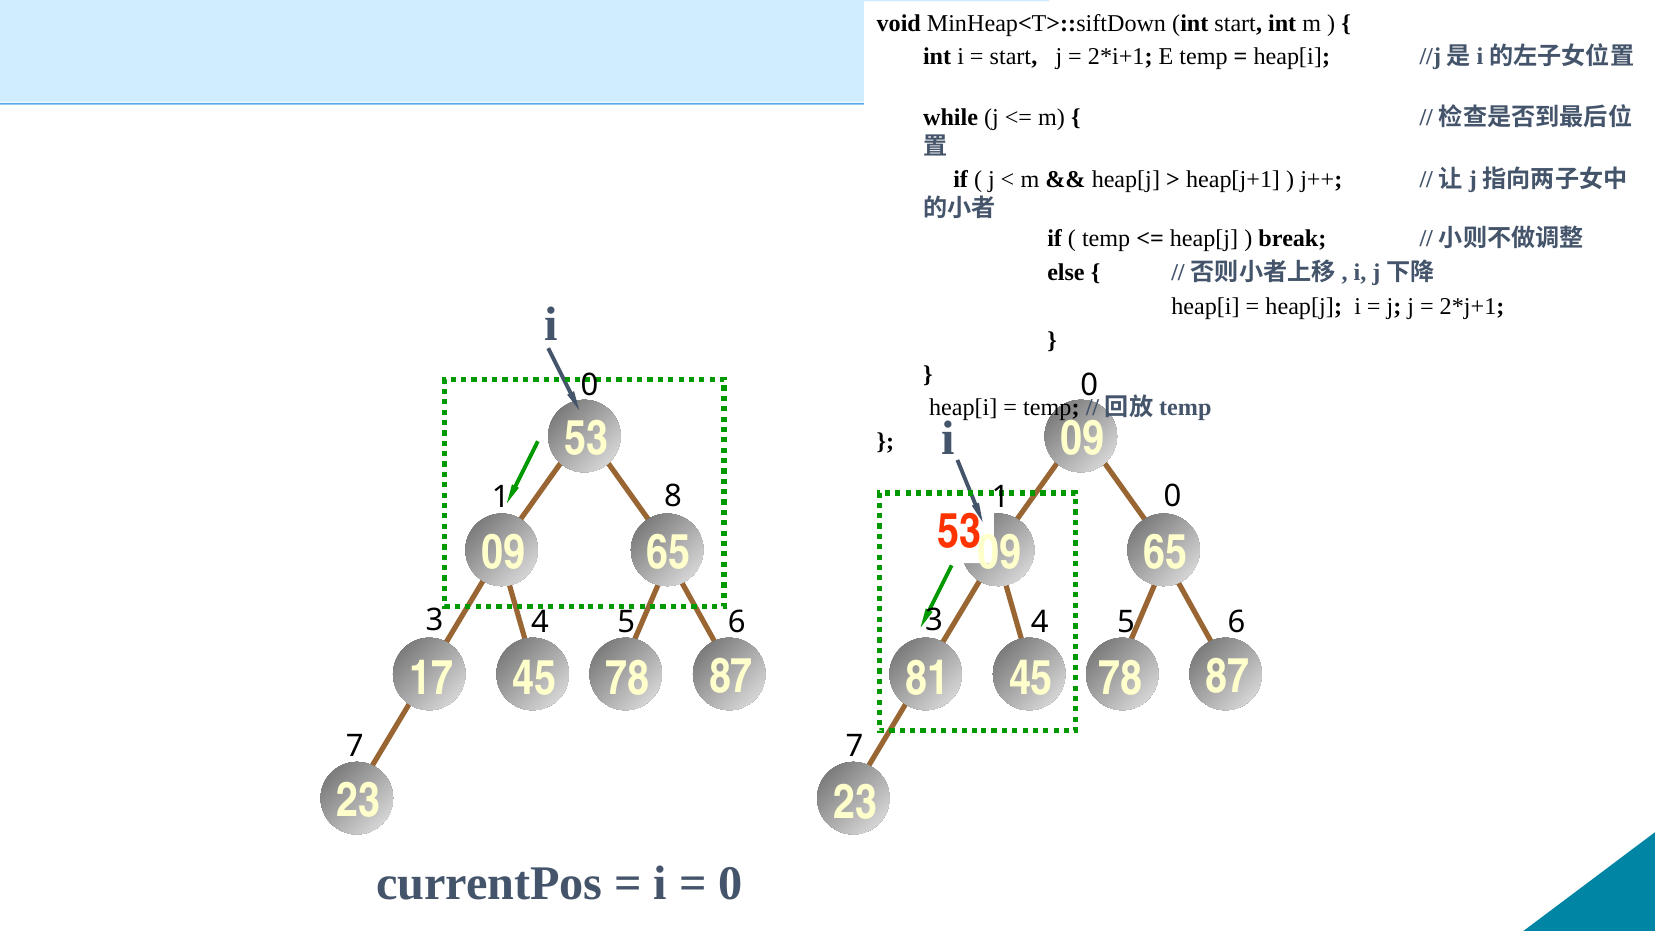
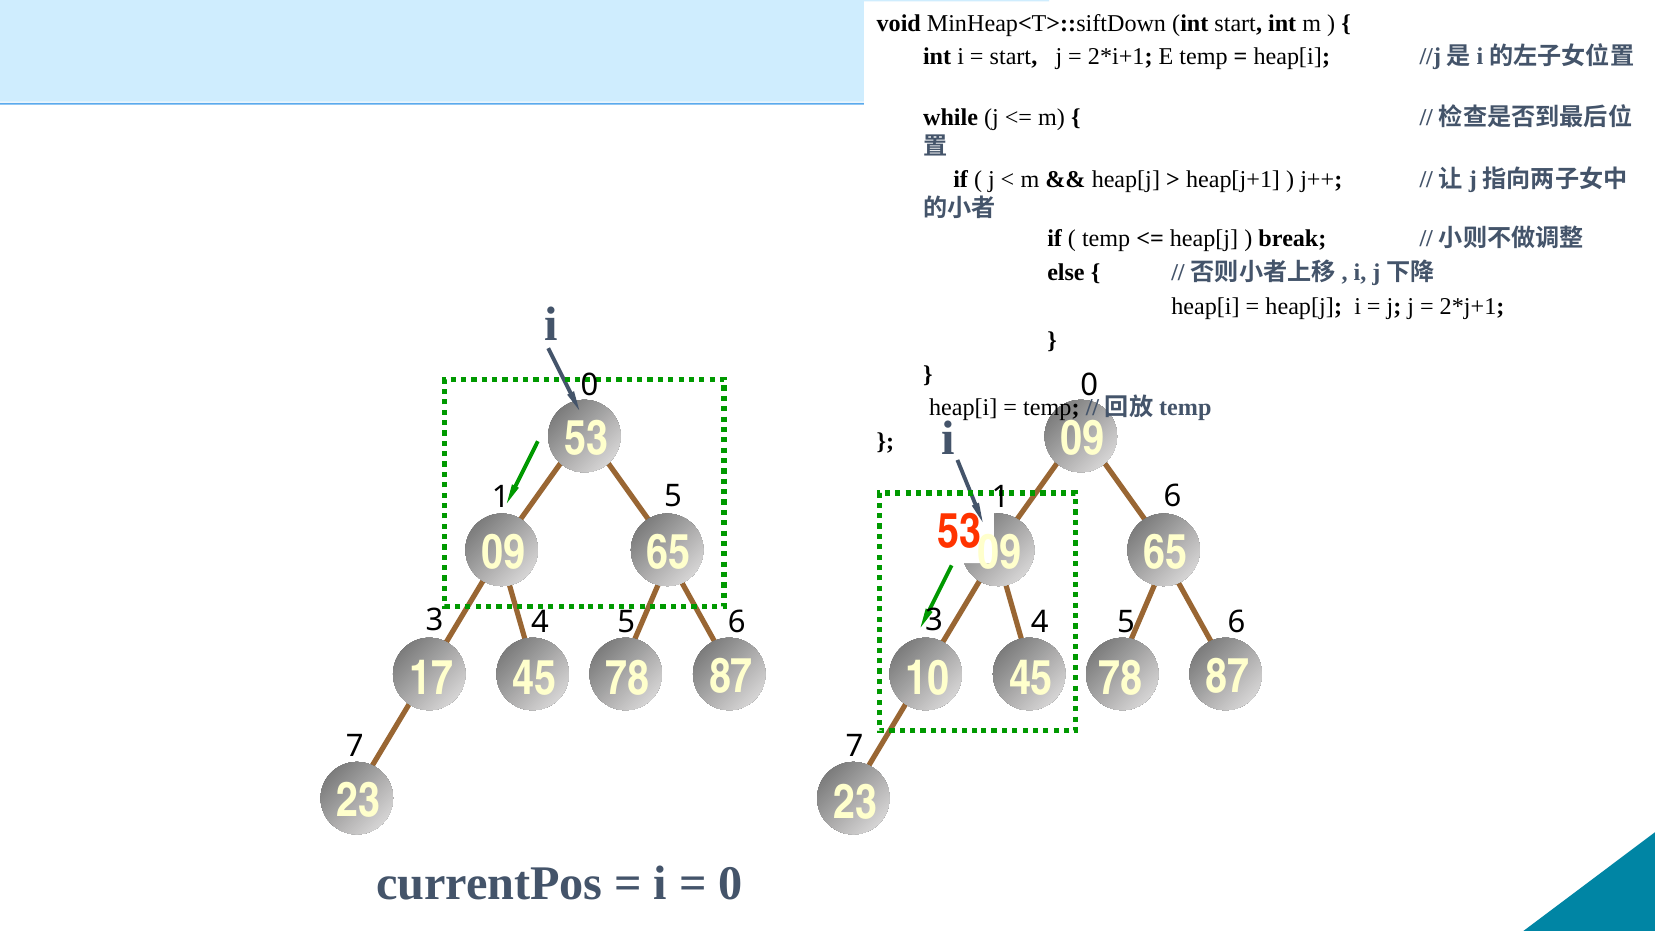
1 8: 8 -> 5 (673, 496)
1 0: 0 -> 6 (1173, 496)
81: 81 -> 10 (928, 678)
